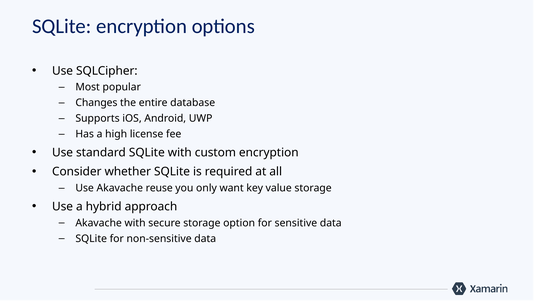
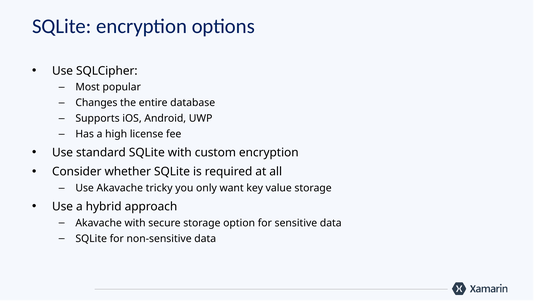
reuse: reuse -> tricky (159, 188)
